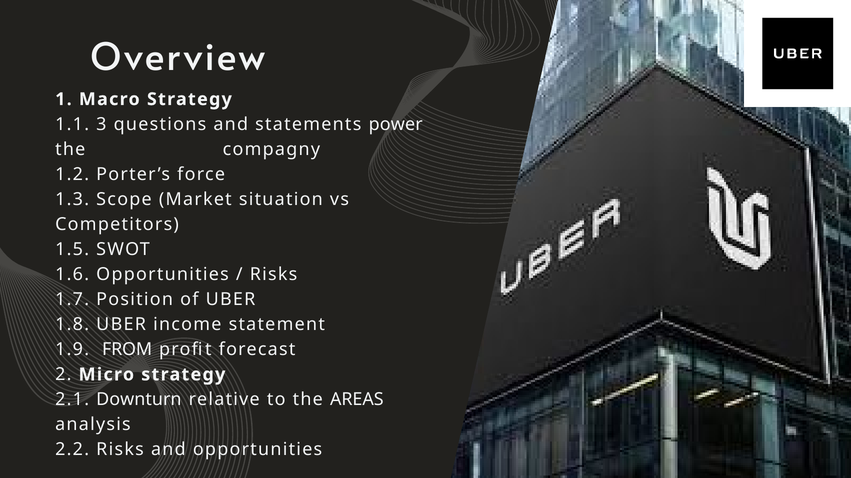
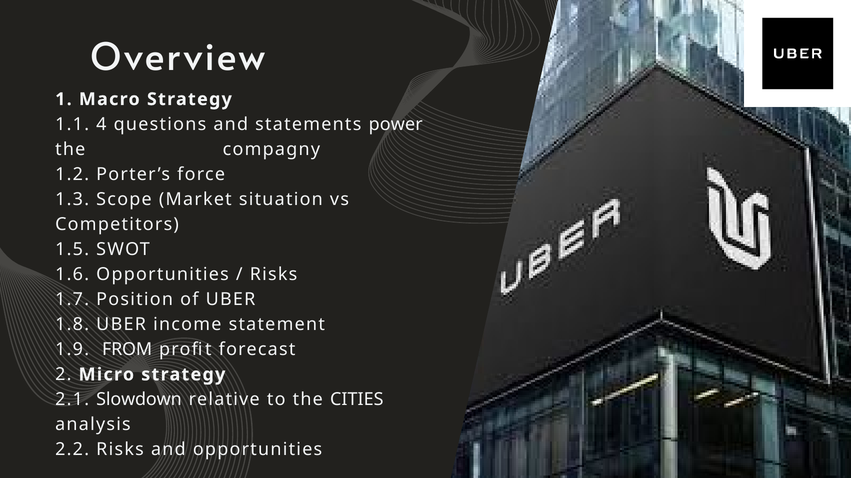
3: 3 -> 4 (101, 124)
Downturn: Downturn -> Slowdown (139, 400)
AREAS: AREAS -> CITIES (357, 400)
